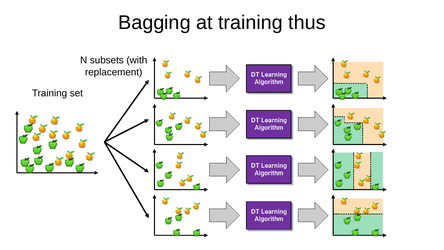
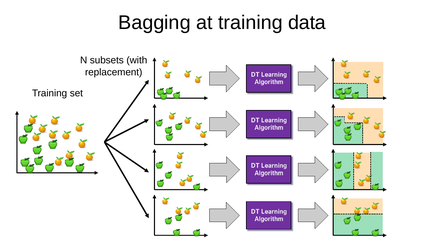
thus: thus -> data (307, 23)
